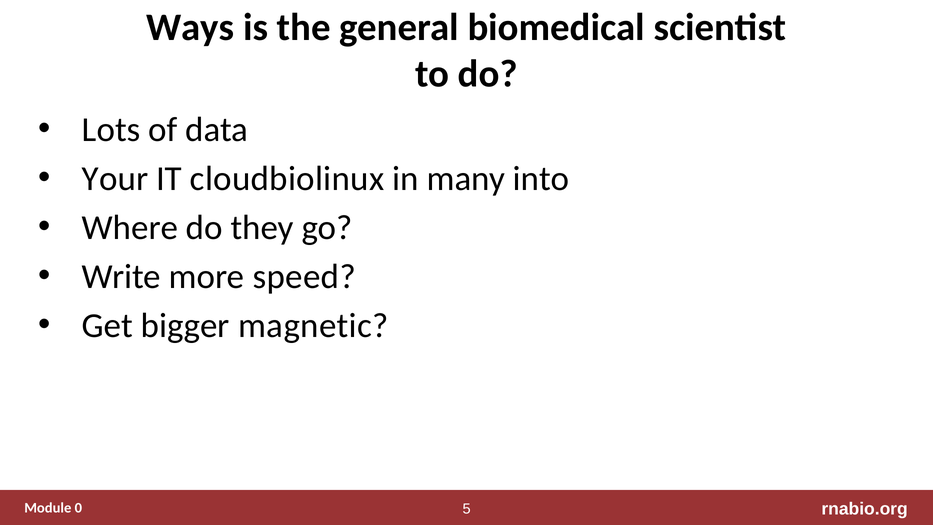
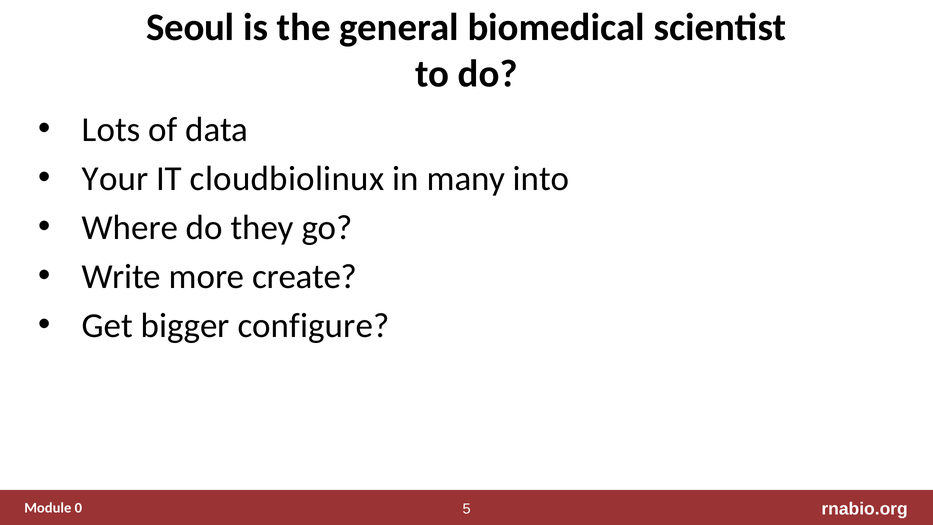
Ways: Ways -> Seoul (190, 27)
speed: speed -> create (305, 276)
magnetic: magnetic -> configure (313, 325)
